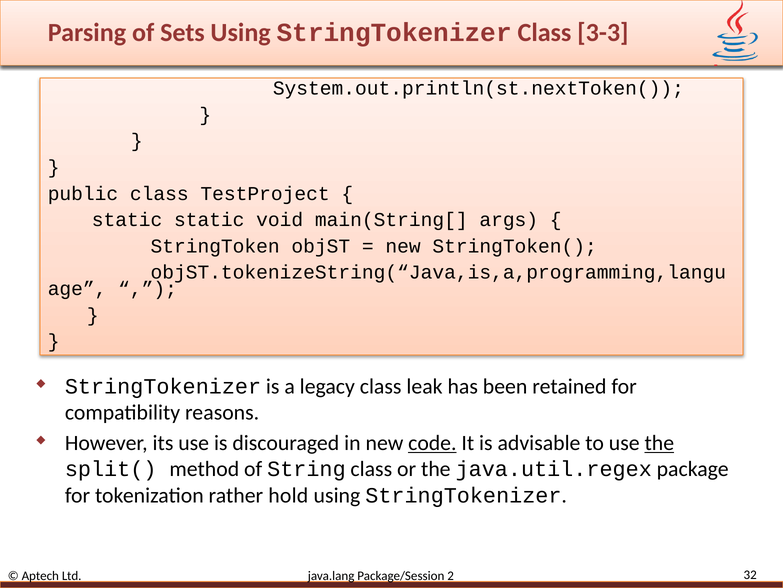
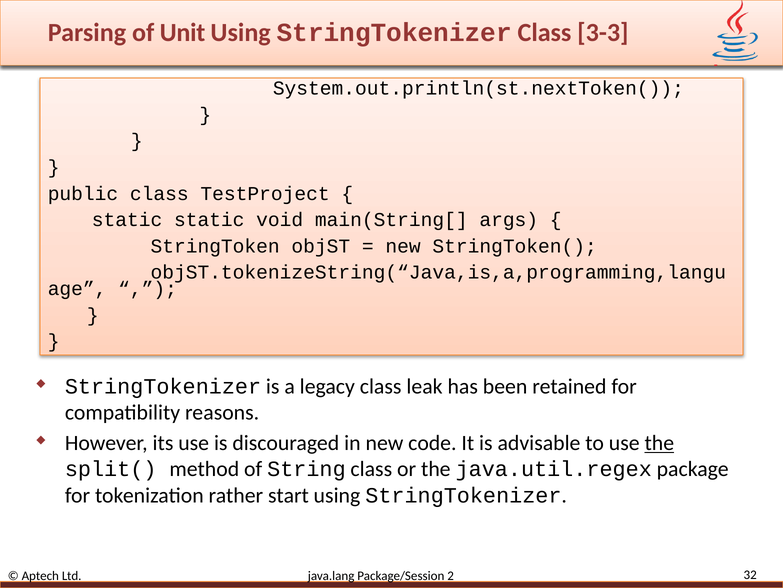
Sets: Sets -> Unit (183, 32)
code underline: present -> none (432, 443)
hold: hold -> start (288, 495)
